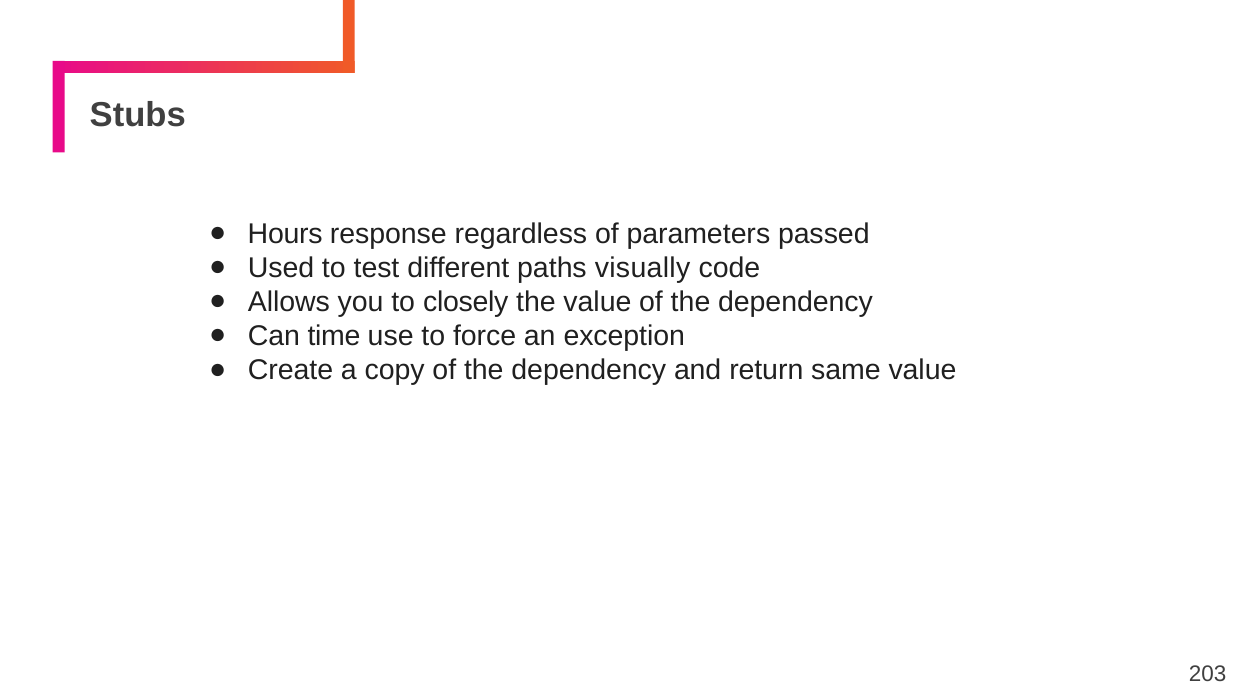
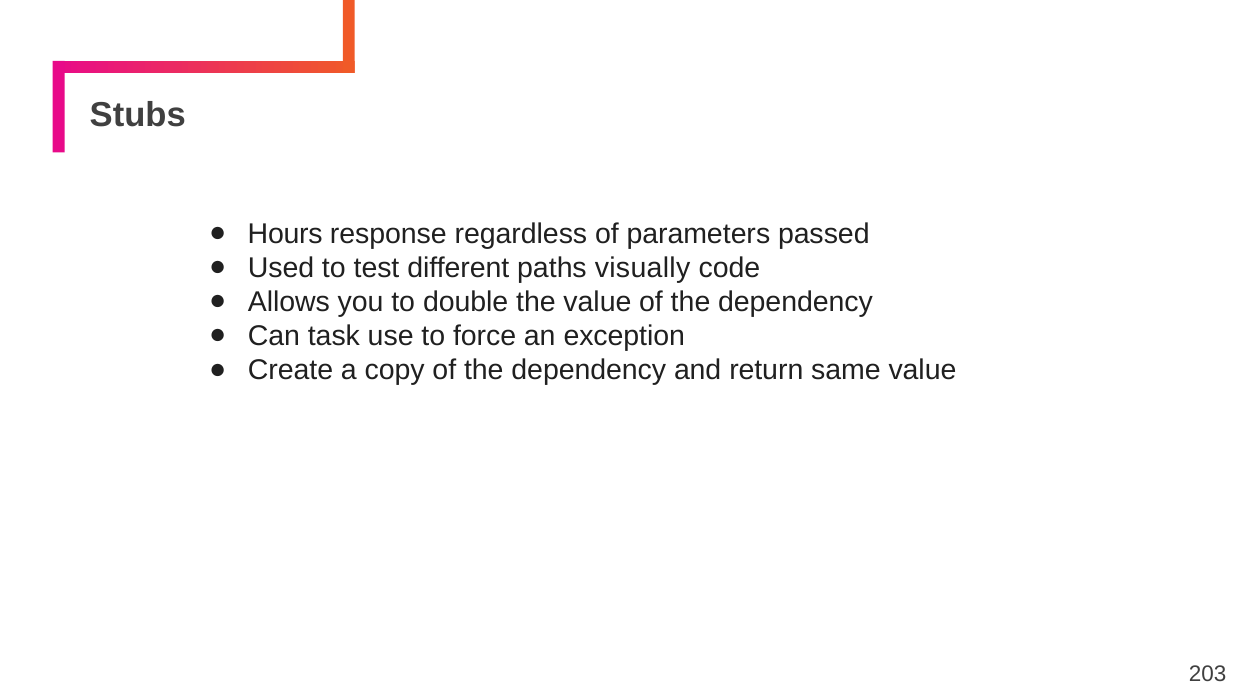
closely: closely -> double (466, 302)
time: time -> task (334, 336)
